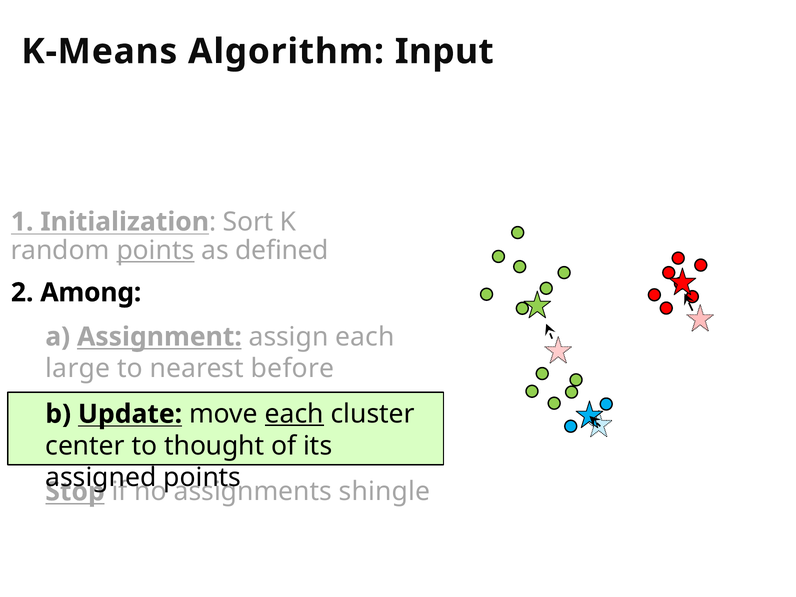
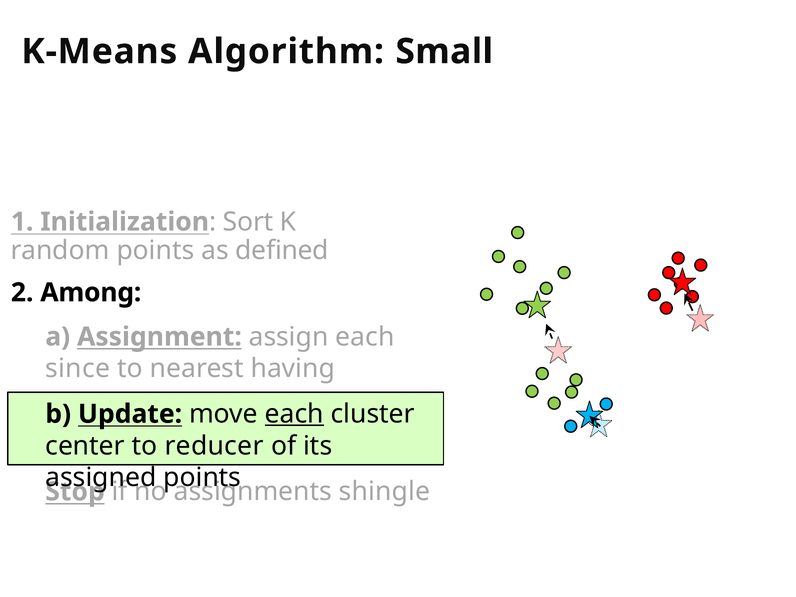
Input: Input -> Small (444, 52)
points underline: present -> none (156, 250)
large: large -> since (78, 369)
before: before -> having (293, 369)
thought: thought -> reducer (214, 446)
